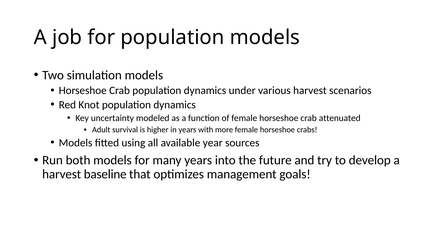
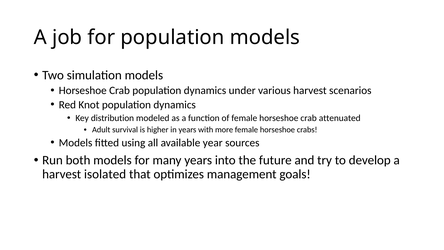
uncertainty: uncertainty -> distribution (112, 118)
baseline: baseline -> isolated (105, 174)
